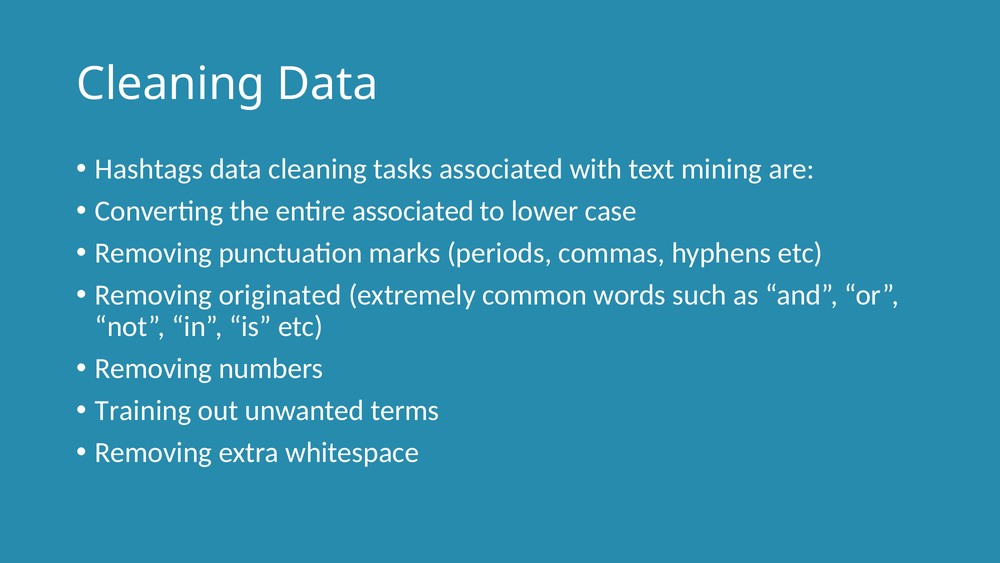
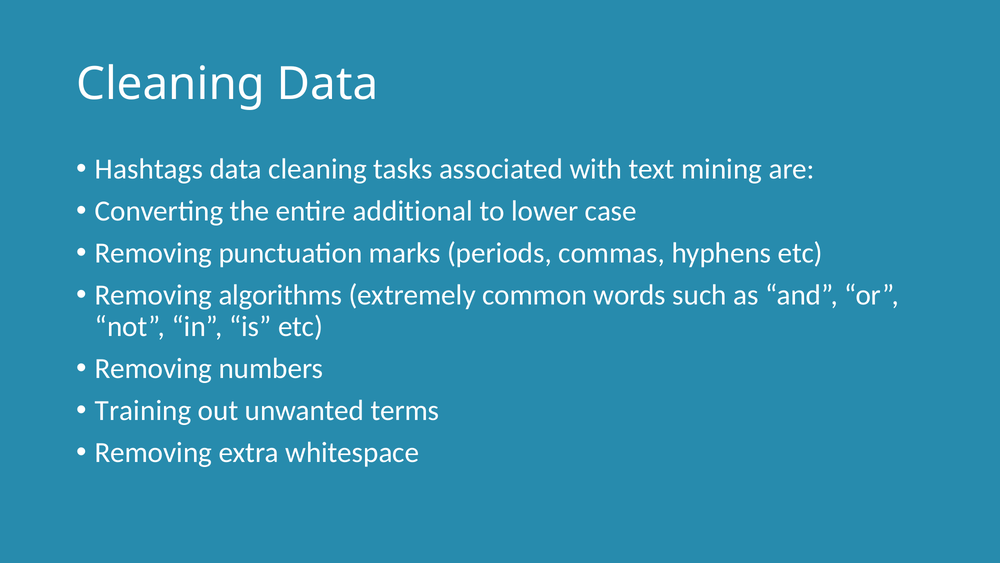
entire associated: associated -> additional (413, 211)
originated: originated -> algorithms (280, 295)
